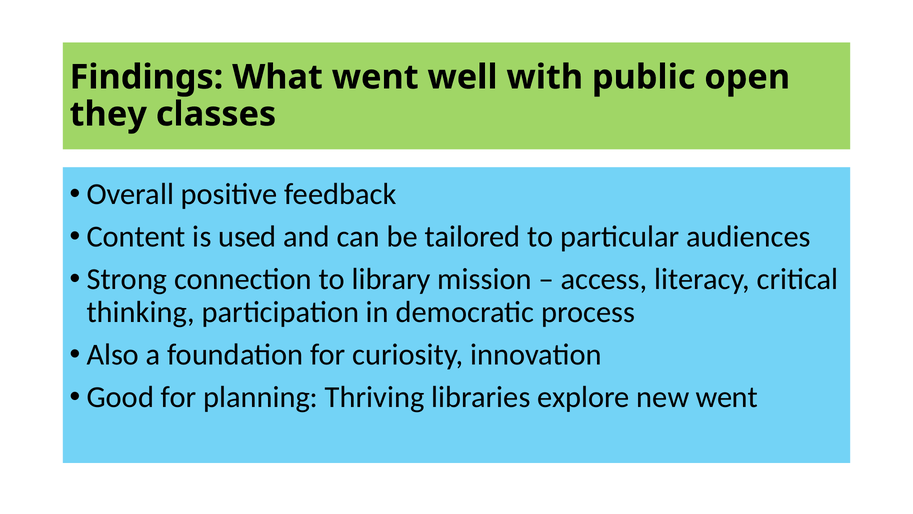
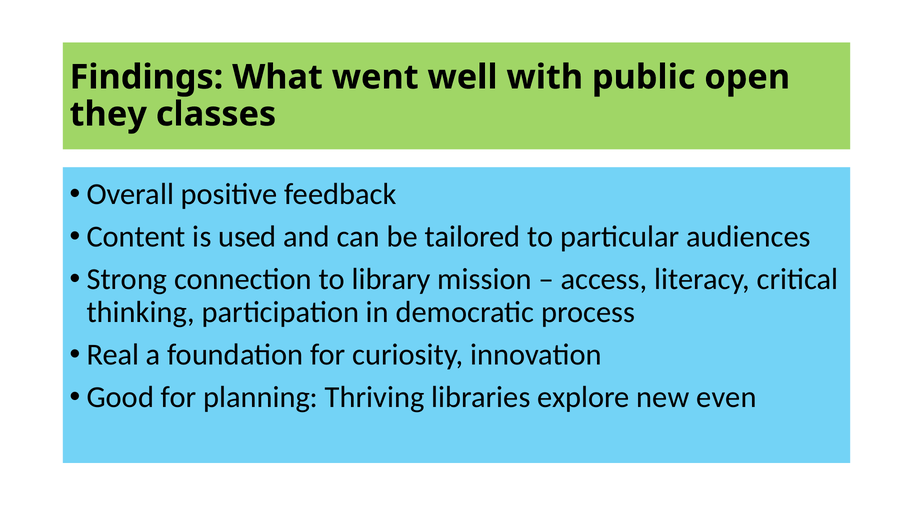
Also: Also -> Real (113, 354)
new went: went -> even (726, 397)
